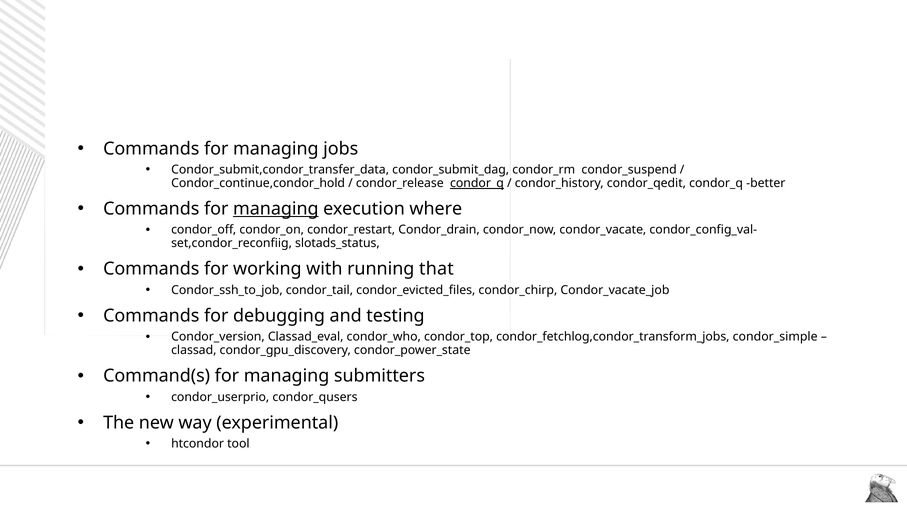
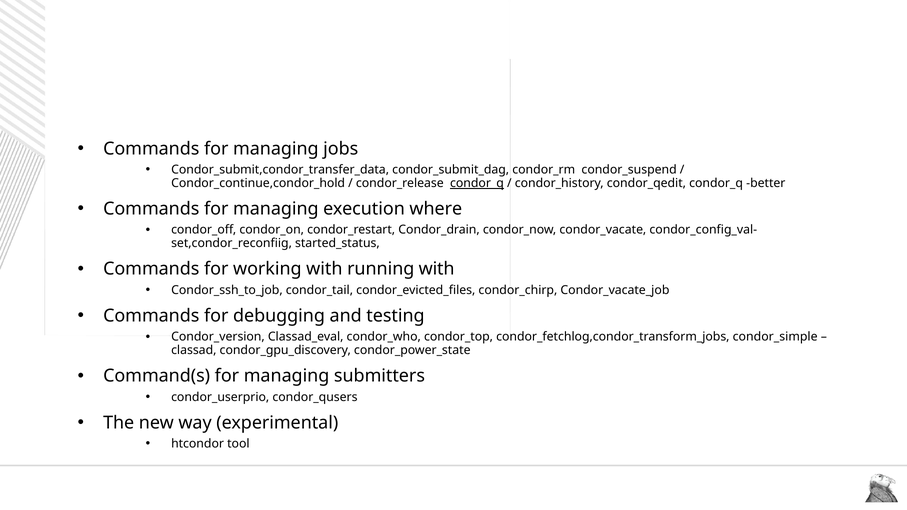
managing underline: present -> none (276, 209)
slotads_status: slotads_status -> started_status (337, 243)
running that: that -> with (437, 269)
